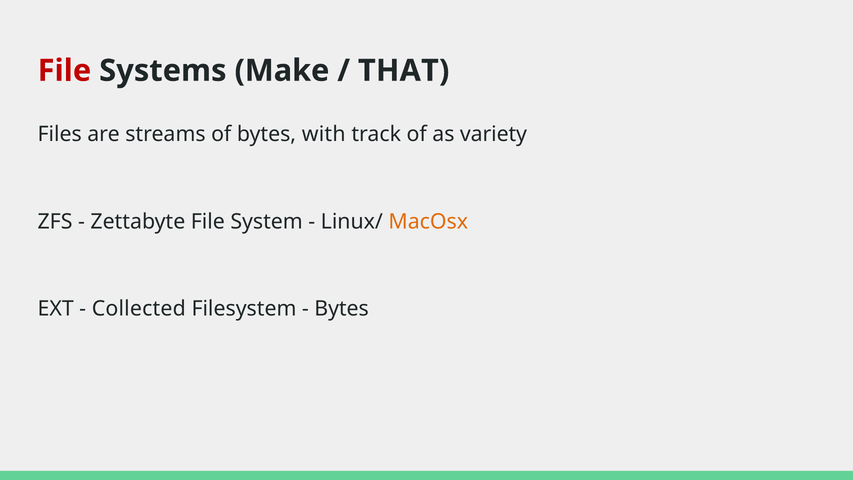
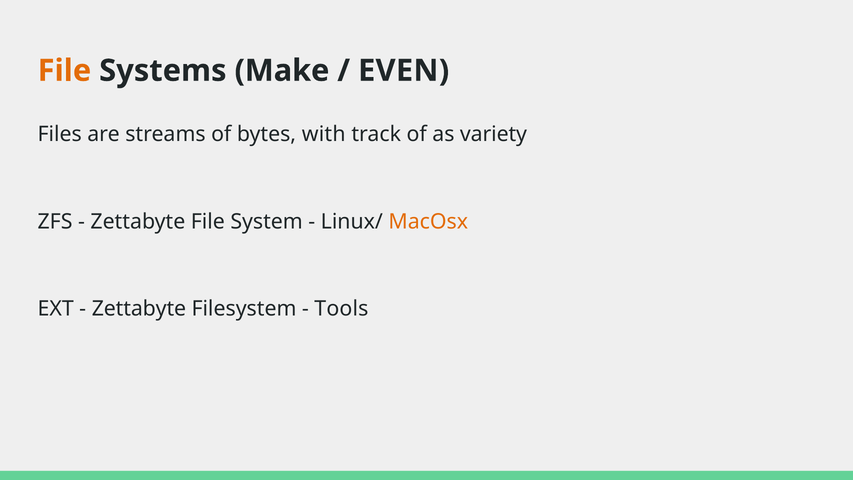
File colour: red -> orange (64, 71)
THAT: THAT -> EVEN (404, 71)
Collected: Collected -> Zettabyte (139, 309)
Bytes: Bytes -> Tools (341, 309)
